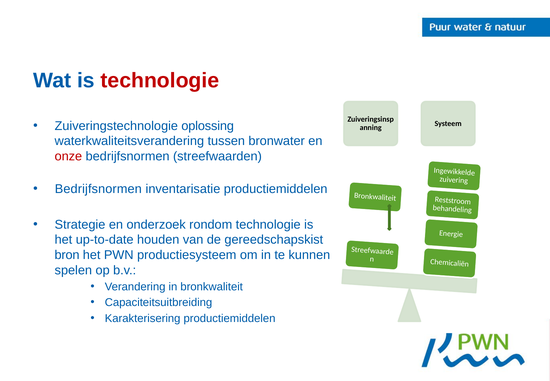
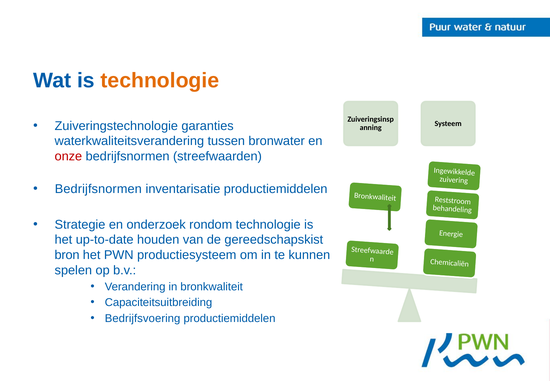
technologie colour: red -> orange (160, 80)
oplossing: oplossing -> garanties (208, 126)
Karakterisering: Karakterisering -> Bedrijfsvoering (143, 318)
